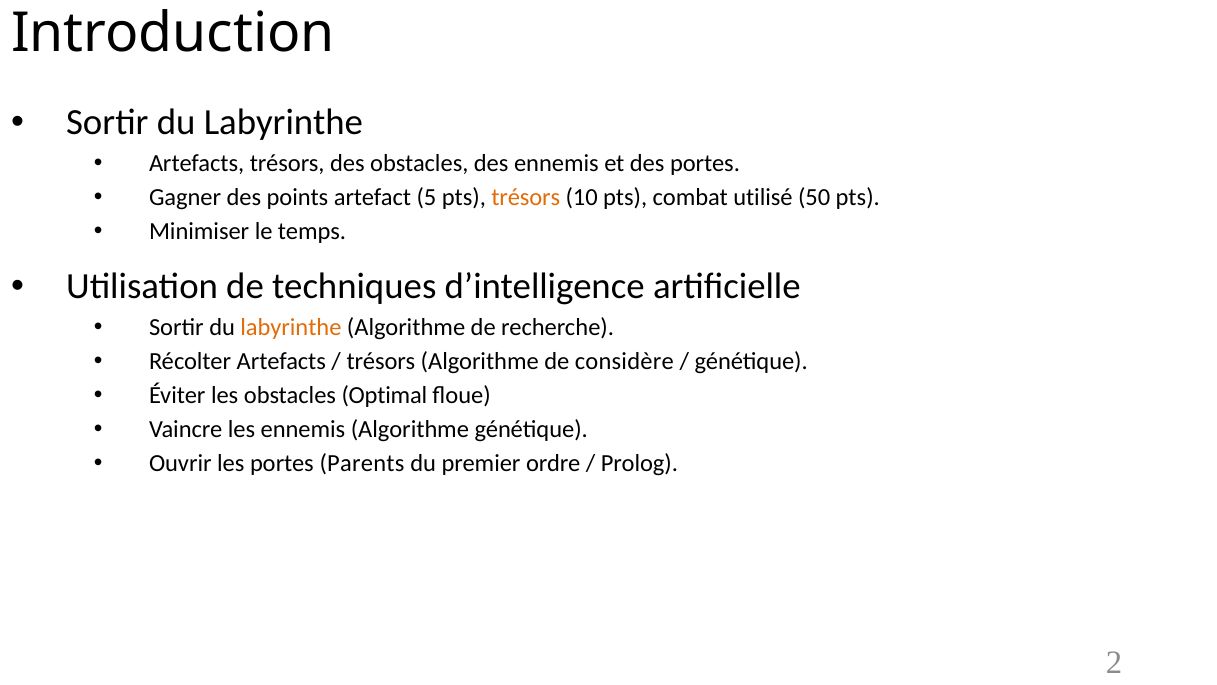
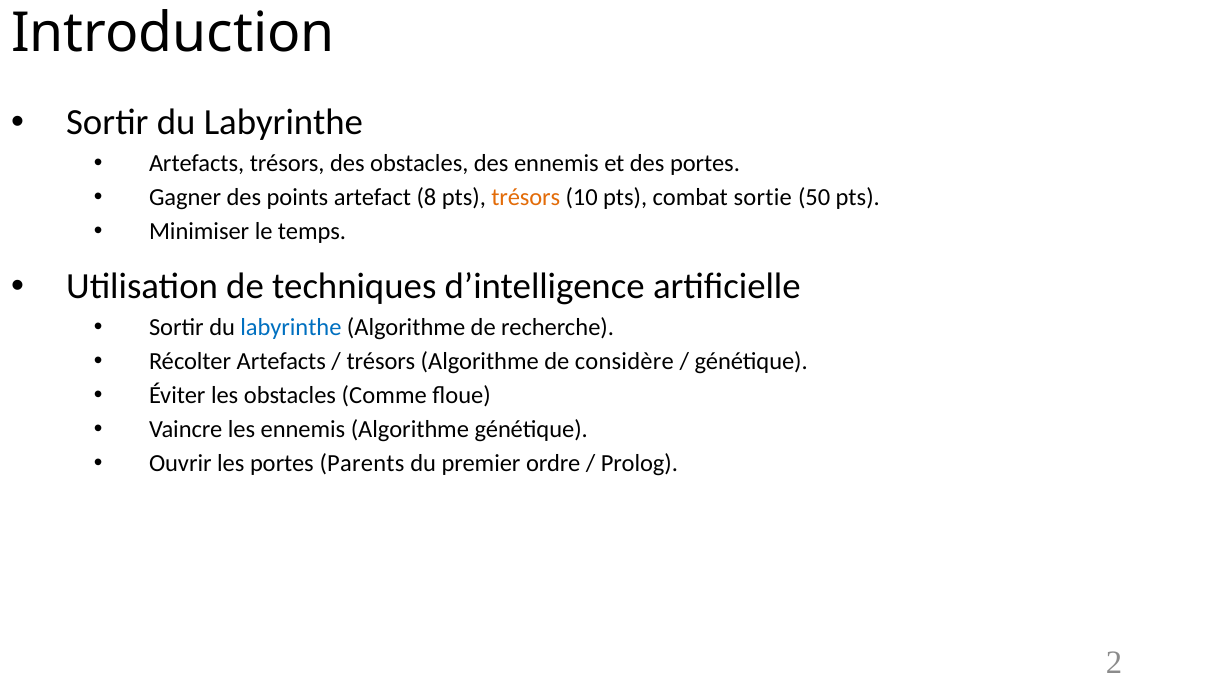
5: 5 -> 8 (427, 198)
utilisé: utilisé -> sortie (763, 198)
labyrinthe colour: orange -> blue (291, 327)
Optimal: Optimal -> Comme (384, 395)
